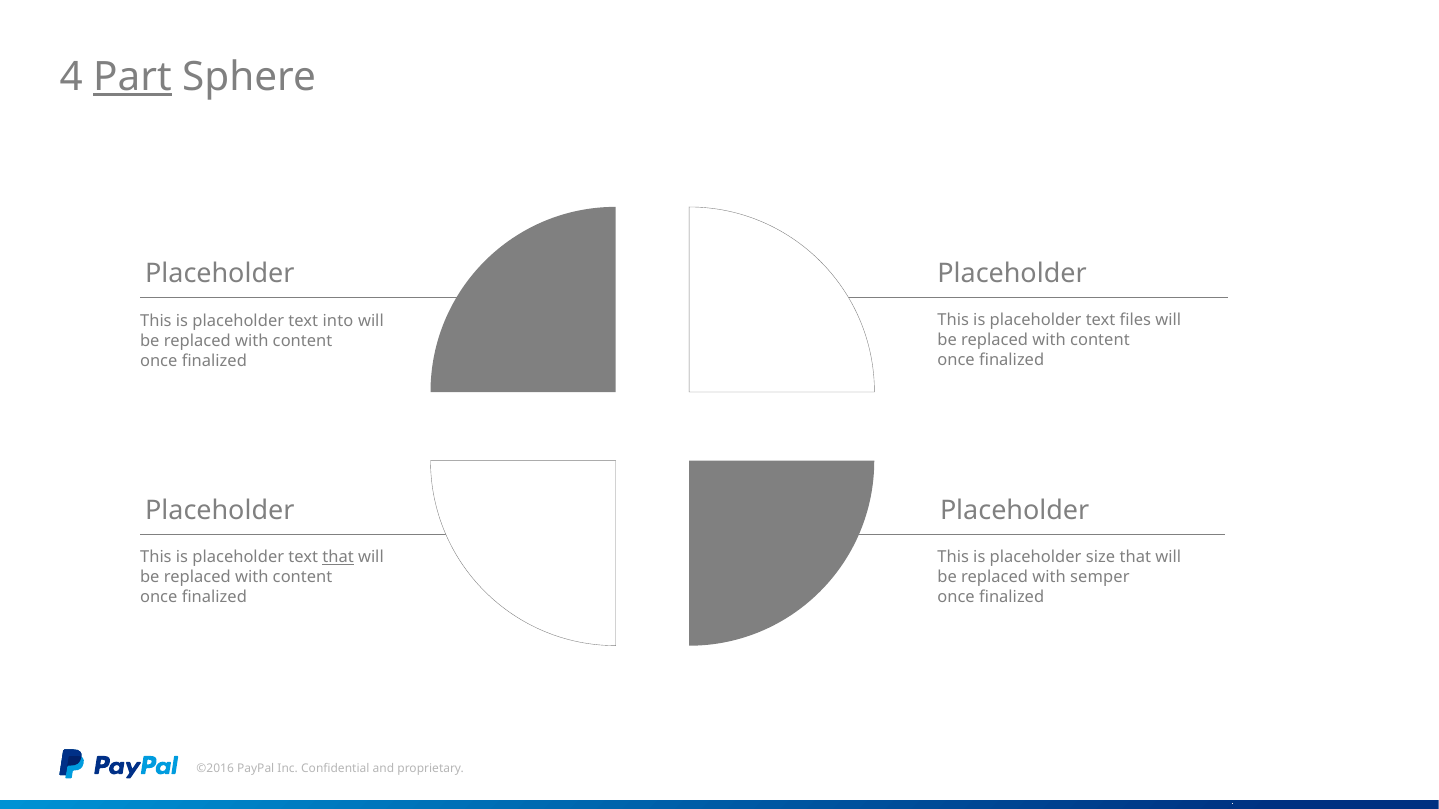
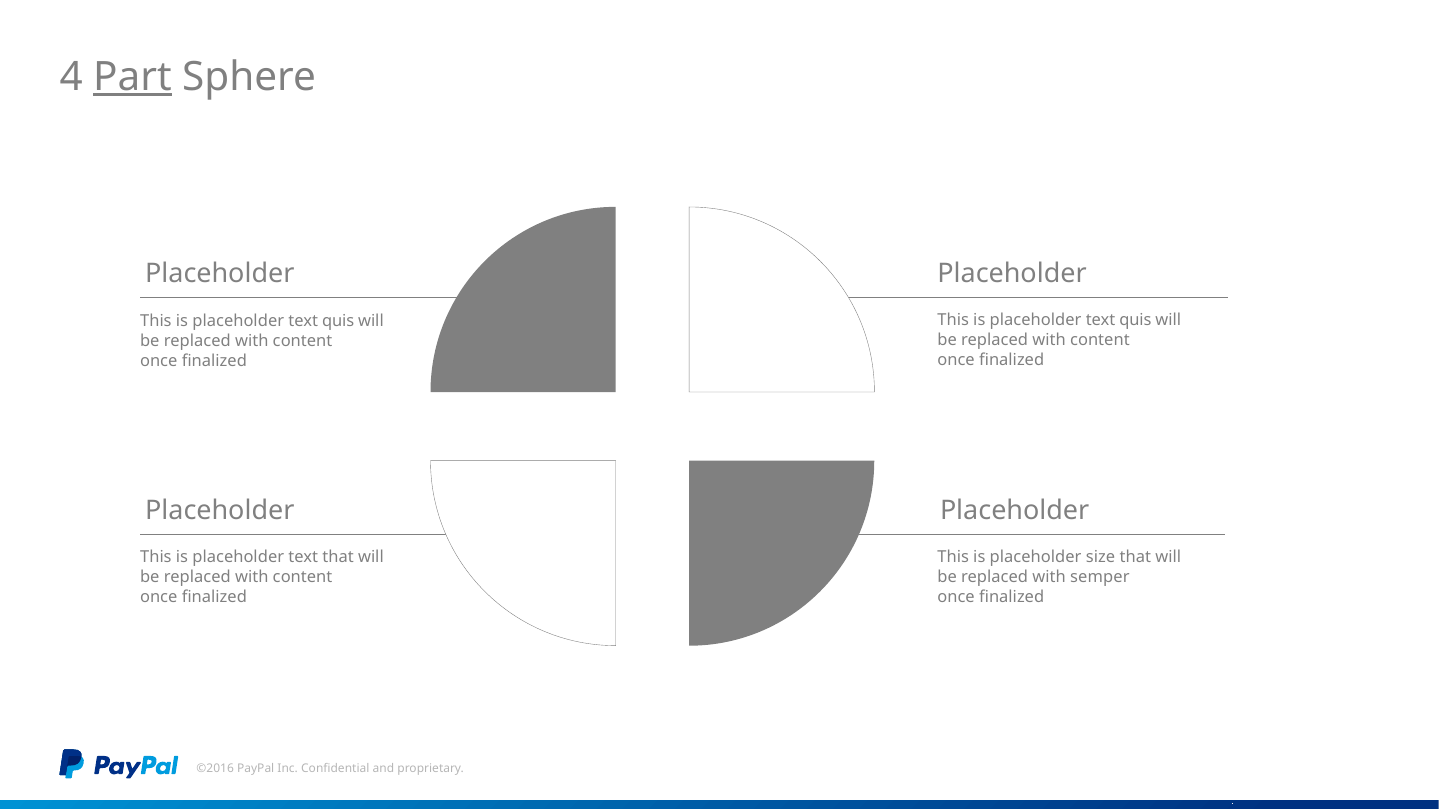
files: files -> quis (1135, 320)
into: into -> quis (338, 322)
that underline: present -> none (338, 558)
